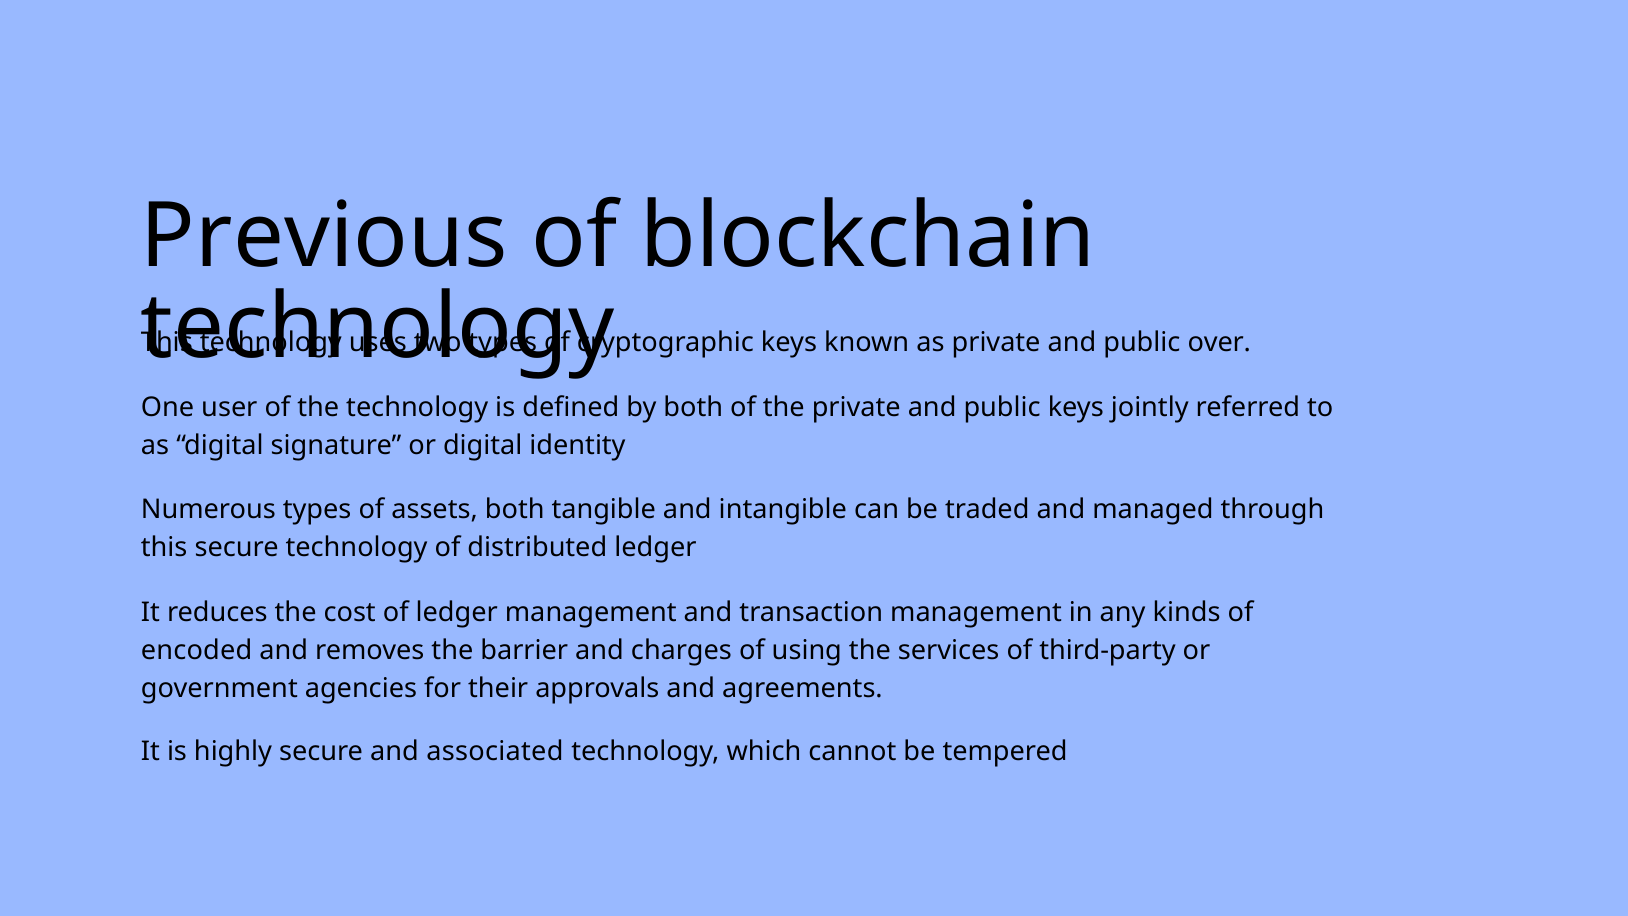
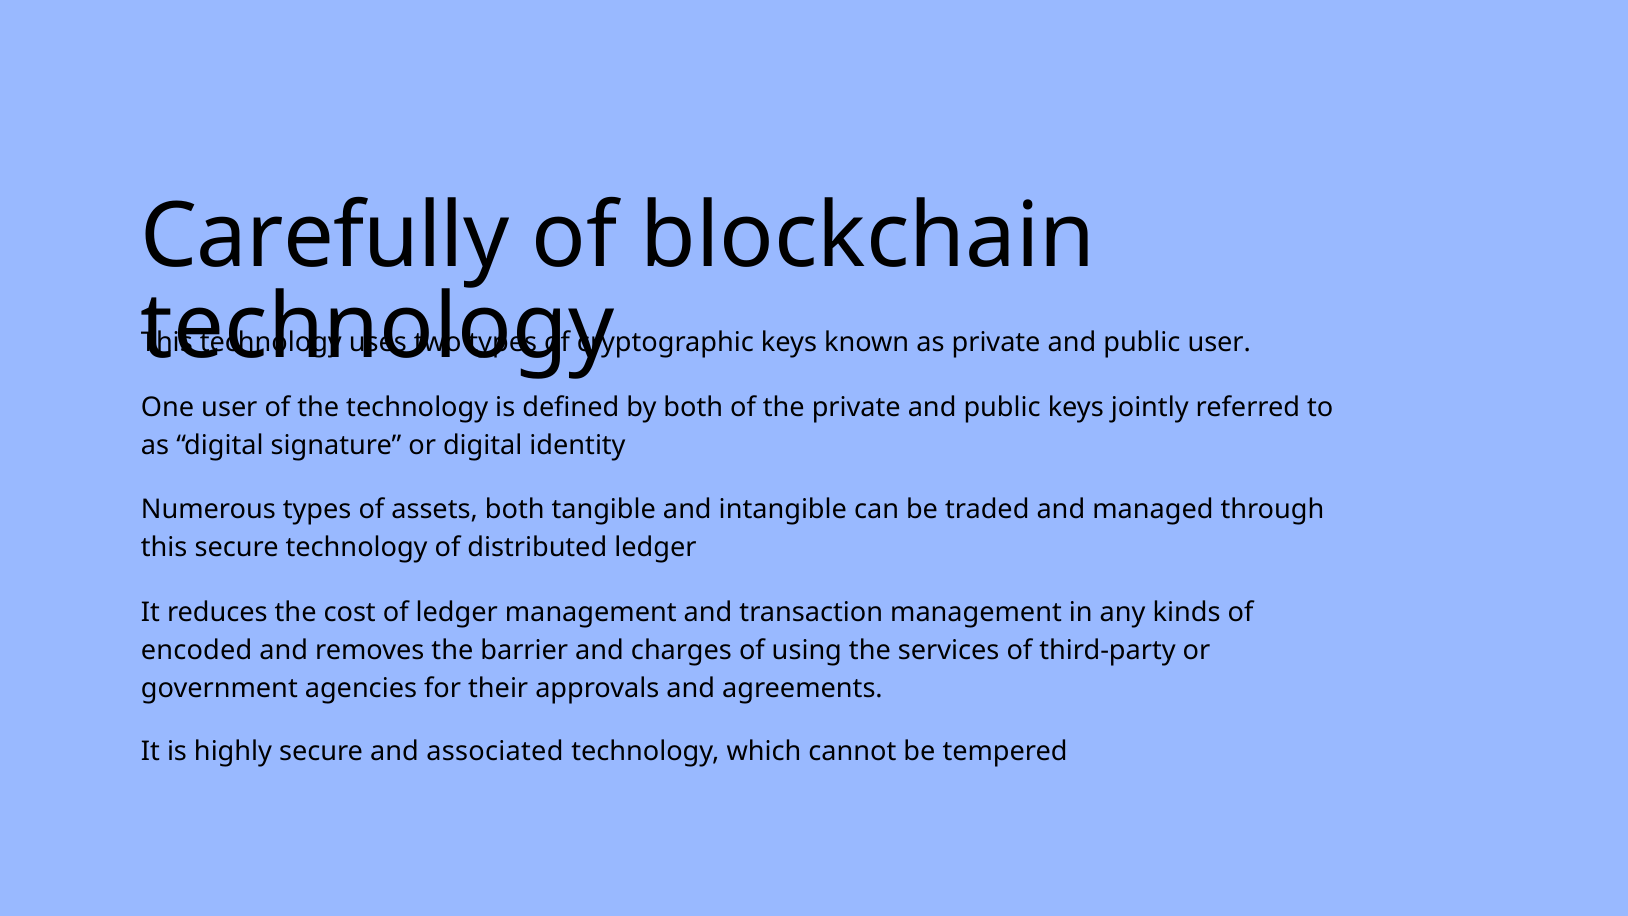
Previous: Previous -> Carefully (325, 236)
public over: over -> user (1219, 343)
